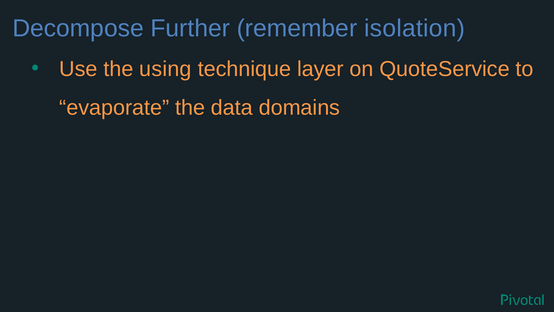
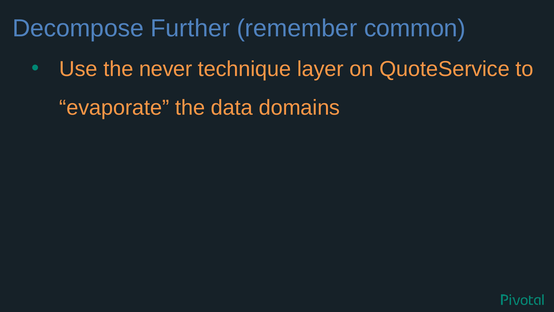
isolation: isolation -> common (415, 28)
using: using -> never (166, 69)
